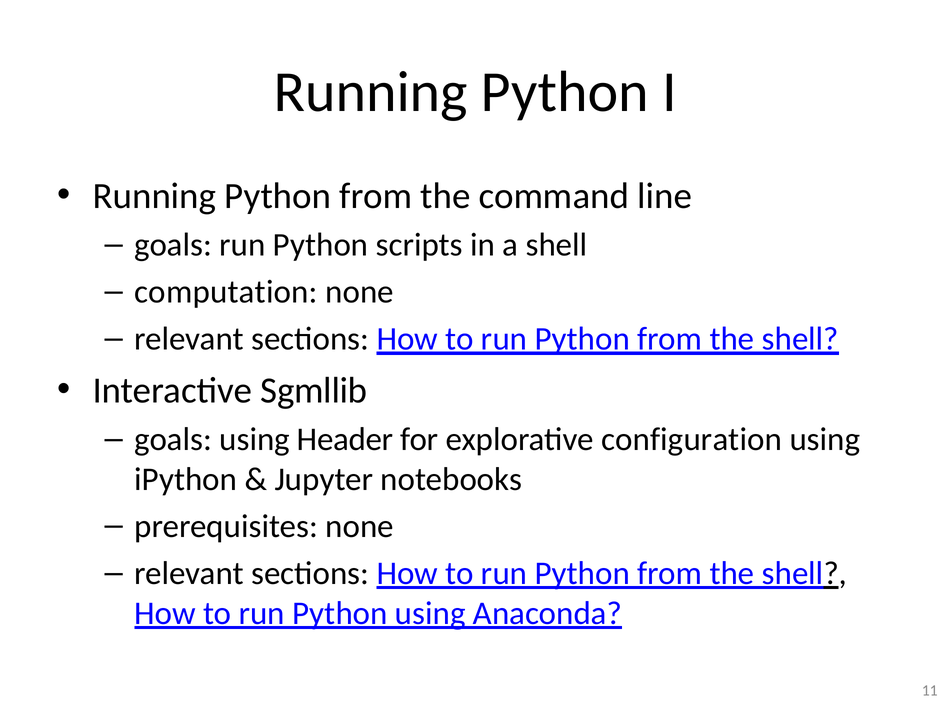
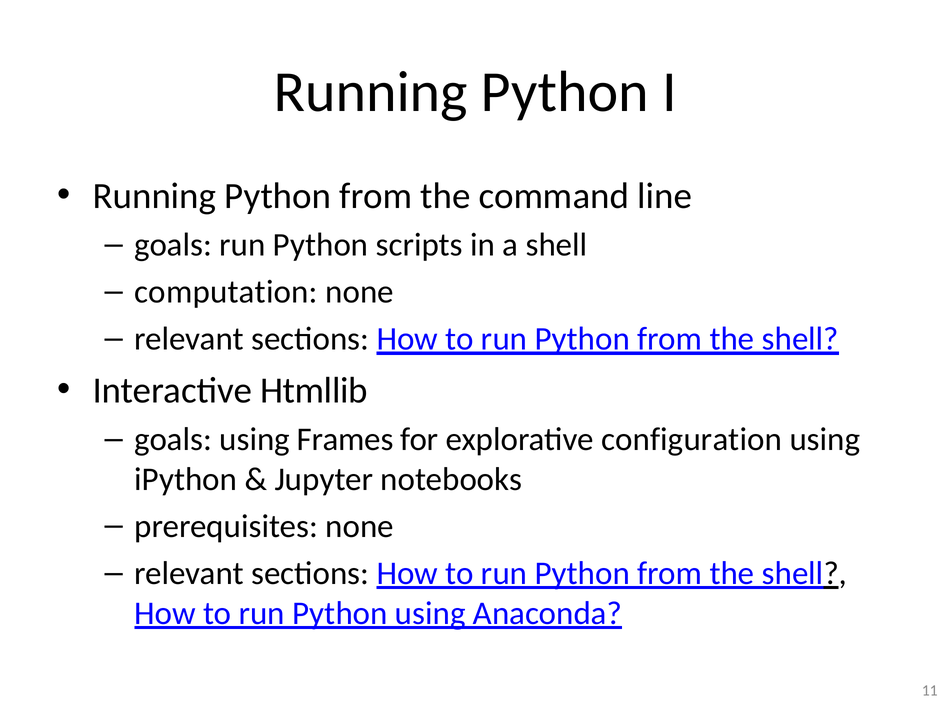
Sgmllib: Sgmllib -> Htmllib (314, 391)
Header: Header -> Frames (345, 440)
